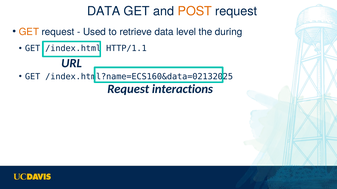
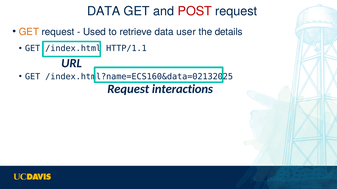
POST colour: orange -> red (195, 11)
level: level -> user (186, 32)
during: during -> details (229, 32)
